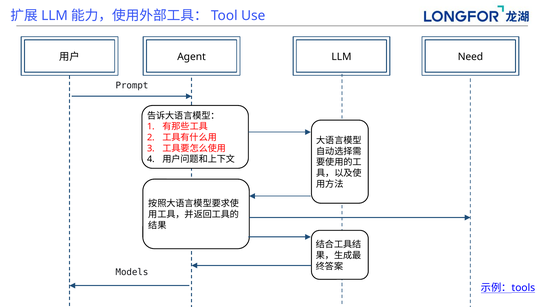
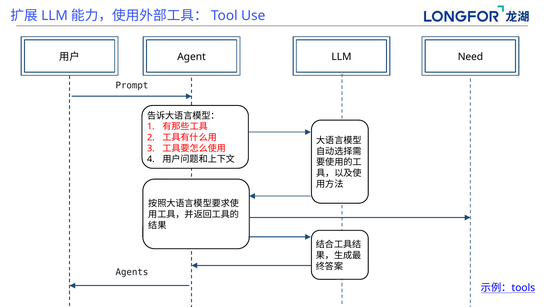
Models: Models -> Agents (132, 272)
